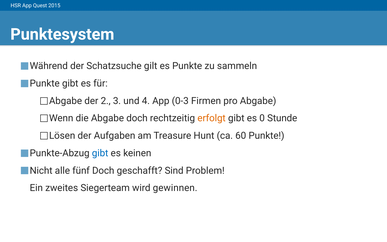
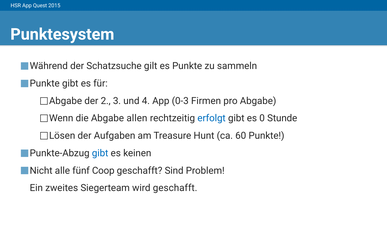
Abgabe doch: doch -> allen (137, 118)
erfolgt colour: orange -> blue (212, 118)
fünf Doch: Doch -> Coop (103, 170)
wird gewinnen: gewinnen -> geschafft (175, 188)
